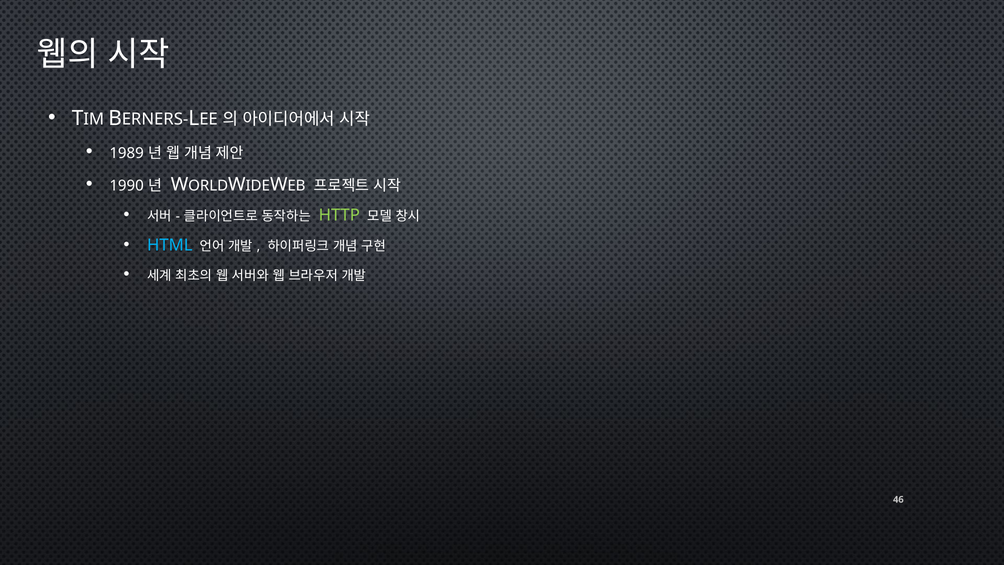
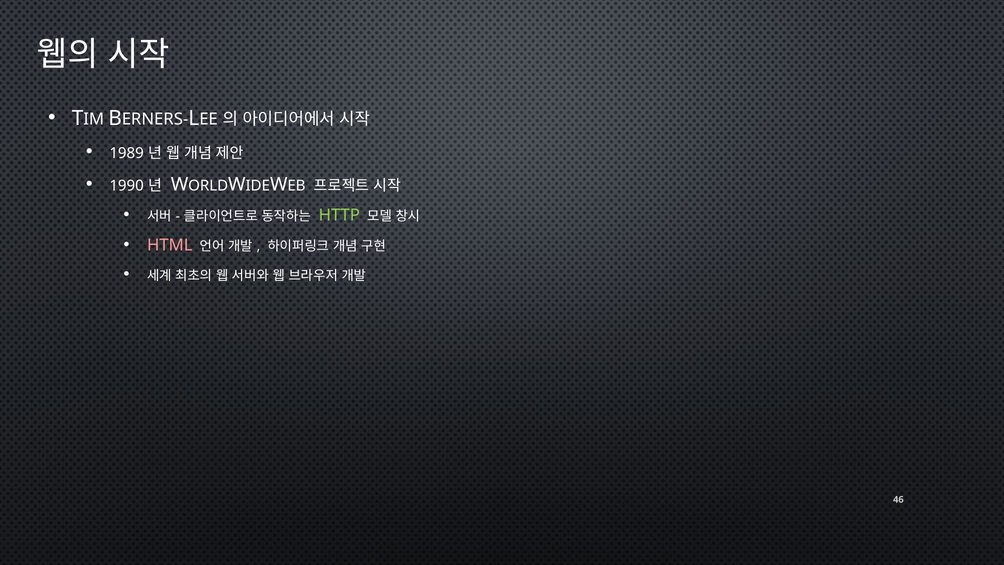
HTML colour: light blue -> pink (170, 245)
